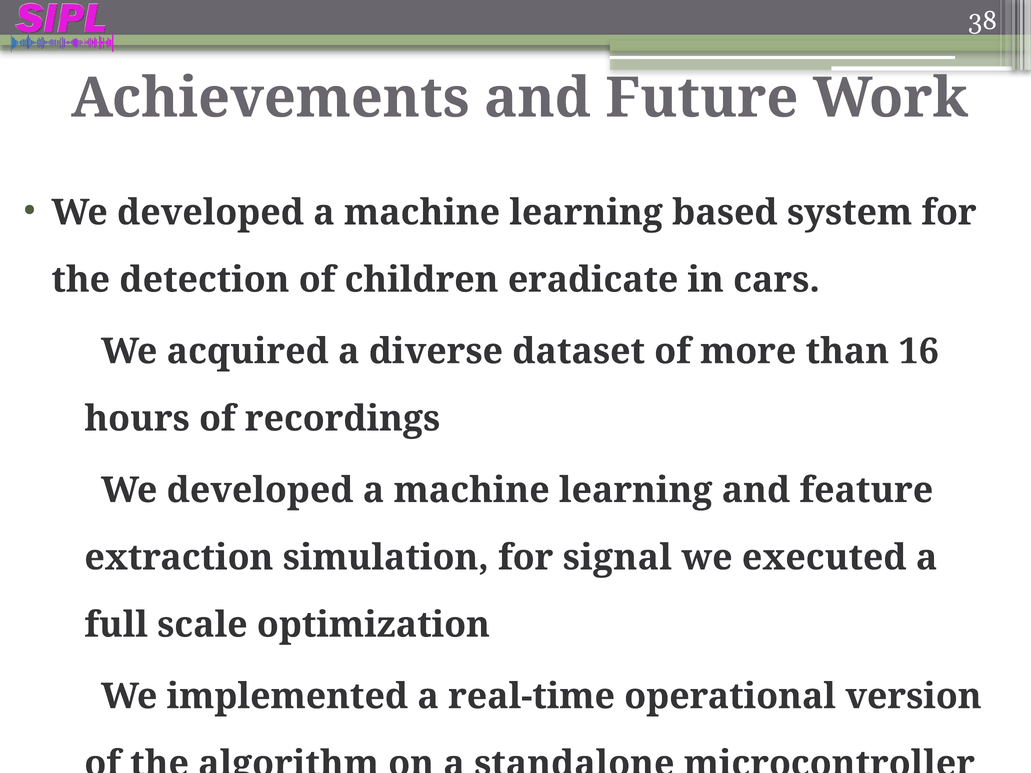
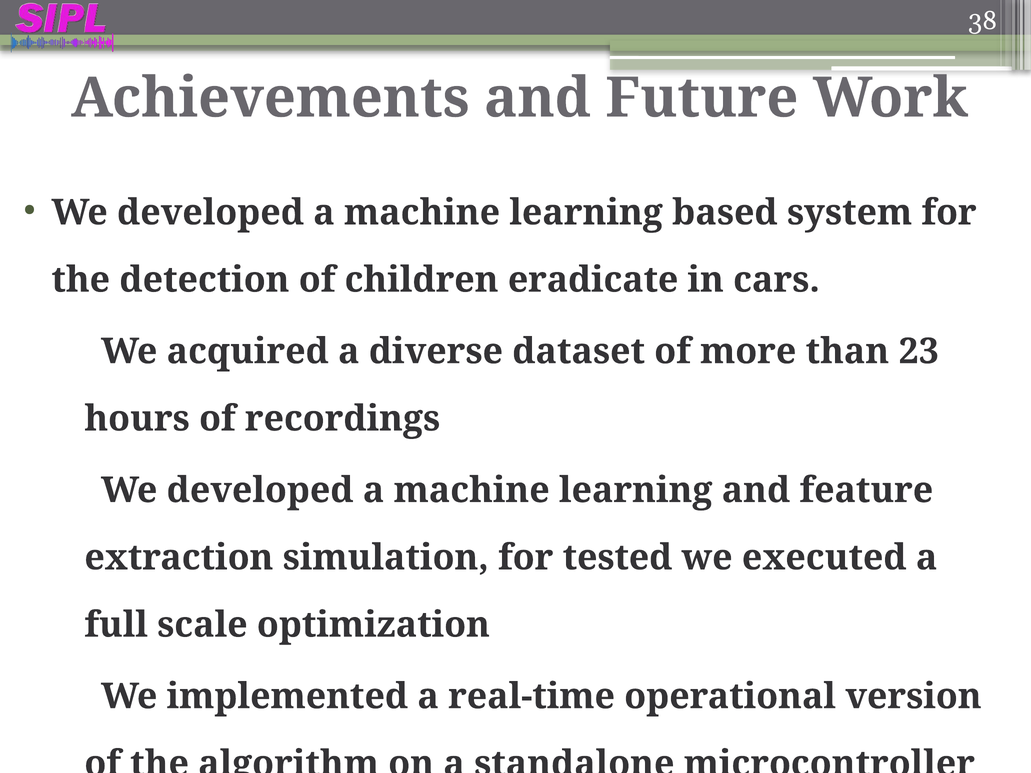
16: 16 -> 23 (919, 352)
signal: signal -> tested (617, 558)
